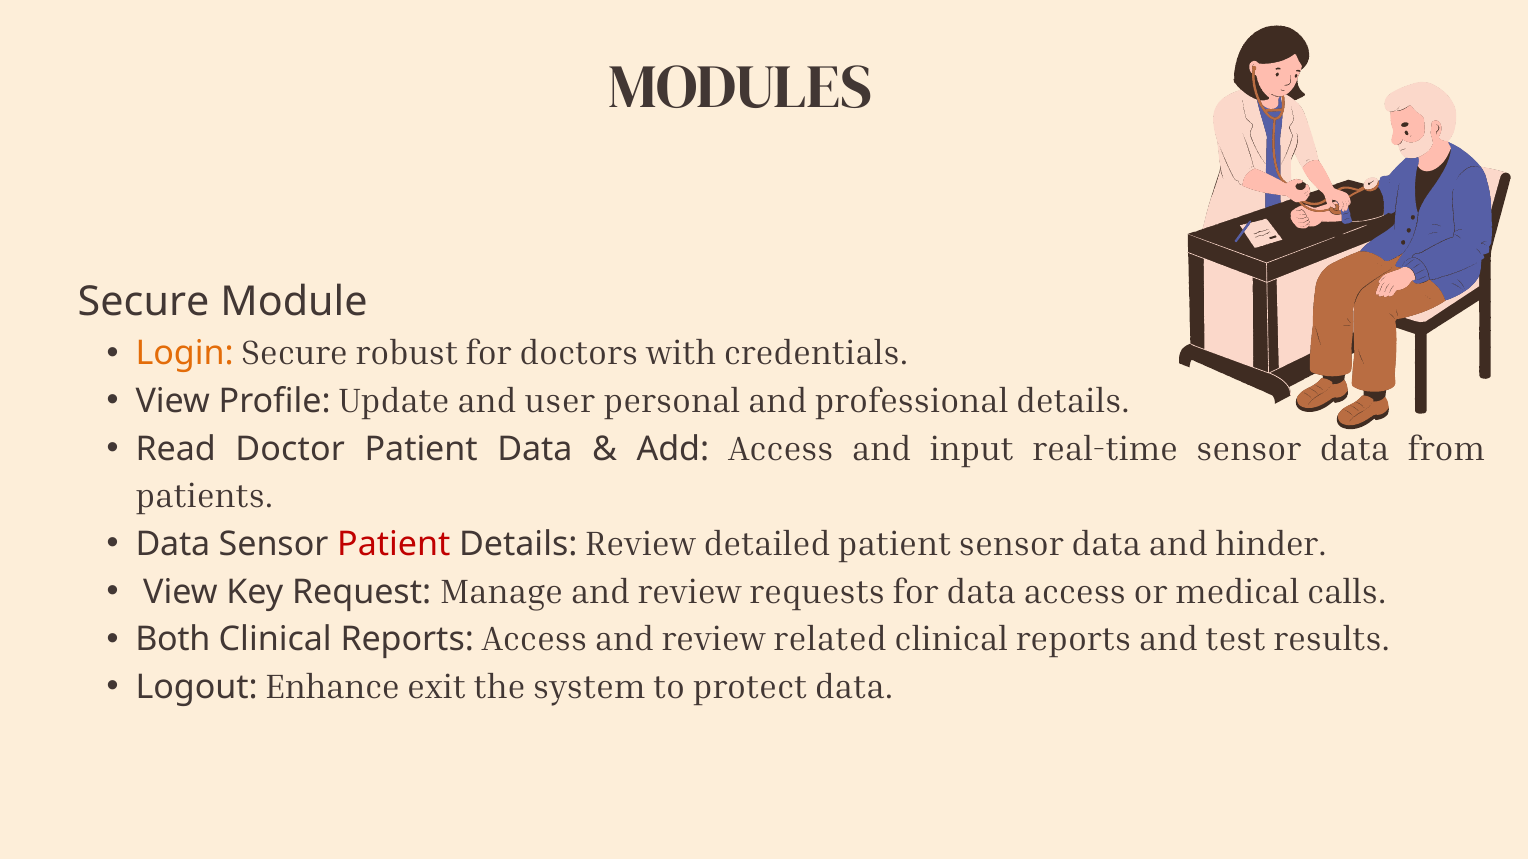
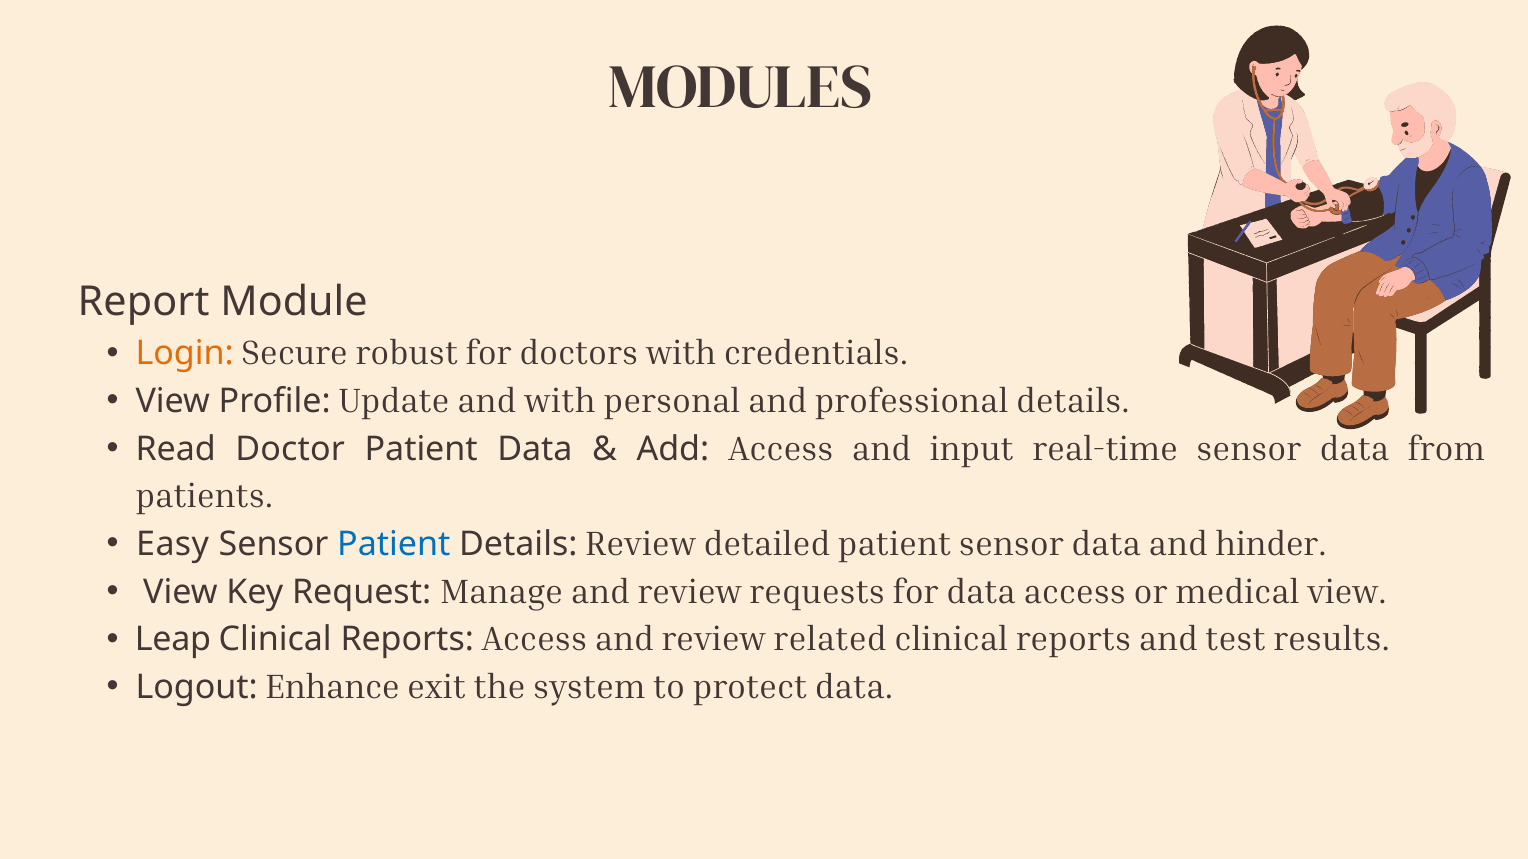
Secure: Secure -> Report (144, 302)
and user: user -> with (560, 402)
Data: Data -> Easy (173, 545)
Patient colour: red -> blue (394, 545)
medical calls: calls -> view (1347, 592)
Both: Both -> Leap (173, 640)
